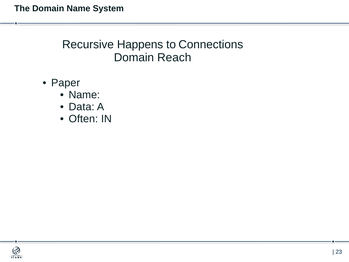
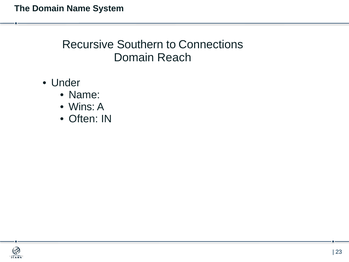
Happens: Happens -> Southern (140, 44)
Paper: Paper -> Under (66, 83)
Data: Data -> Wins (82, 107)
